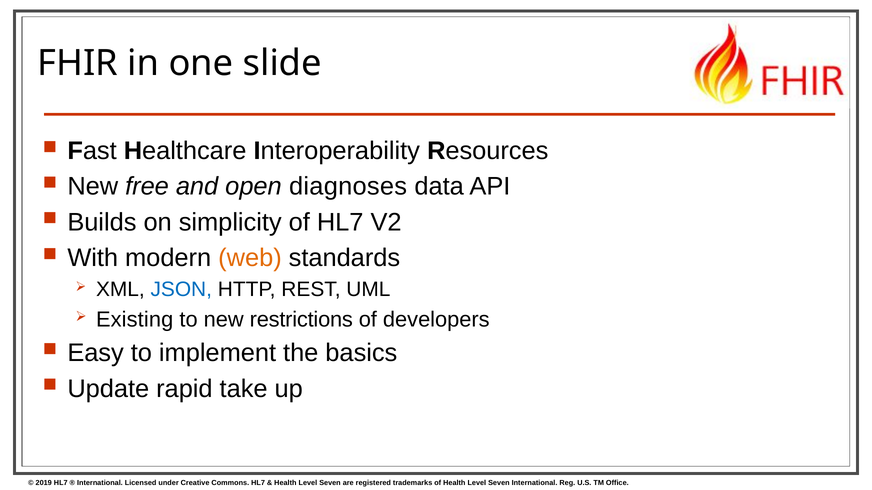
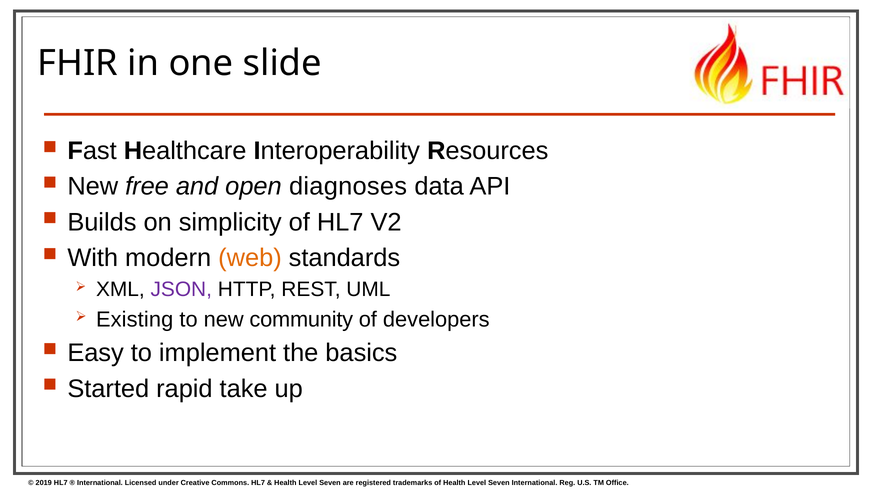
JSON colour: blue -> purple (181, 290)
restrictions: restrictions -> community (301, 320)
Update: Update -> Started (108, 389)
